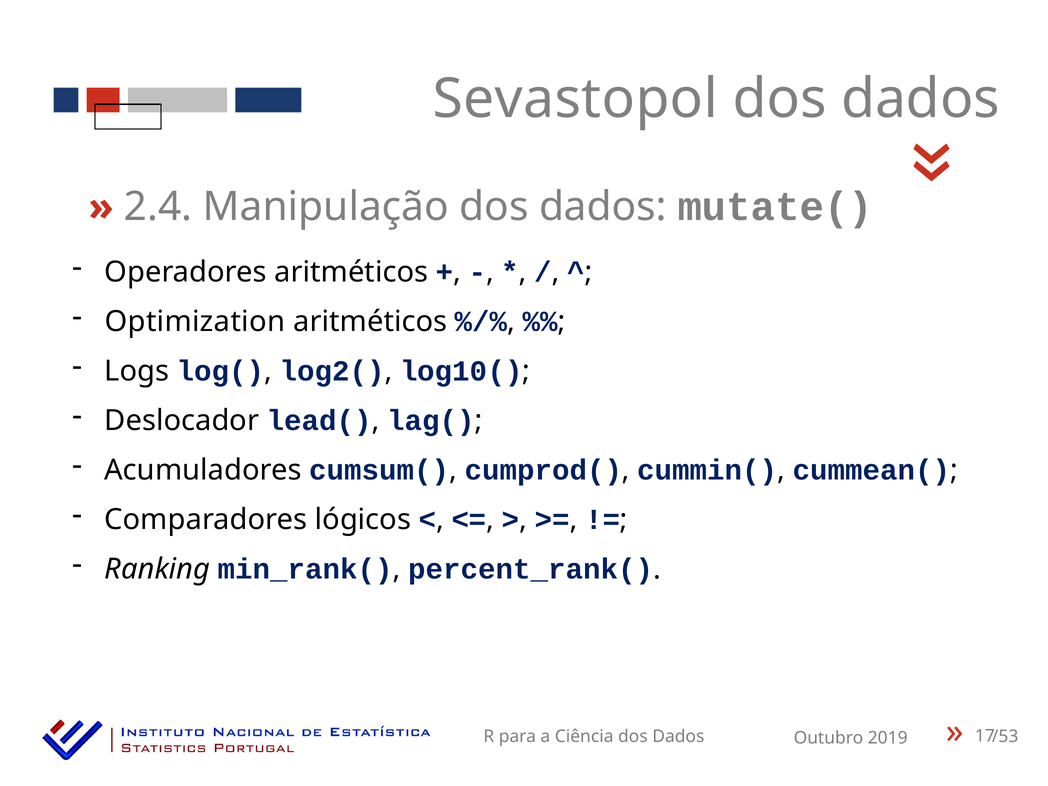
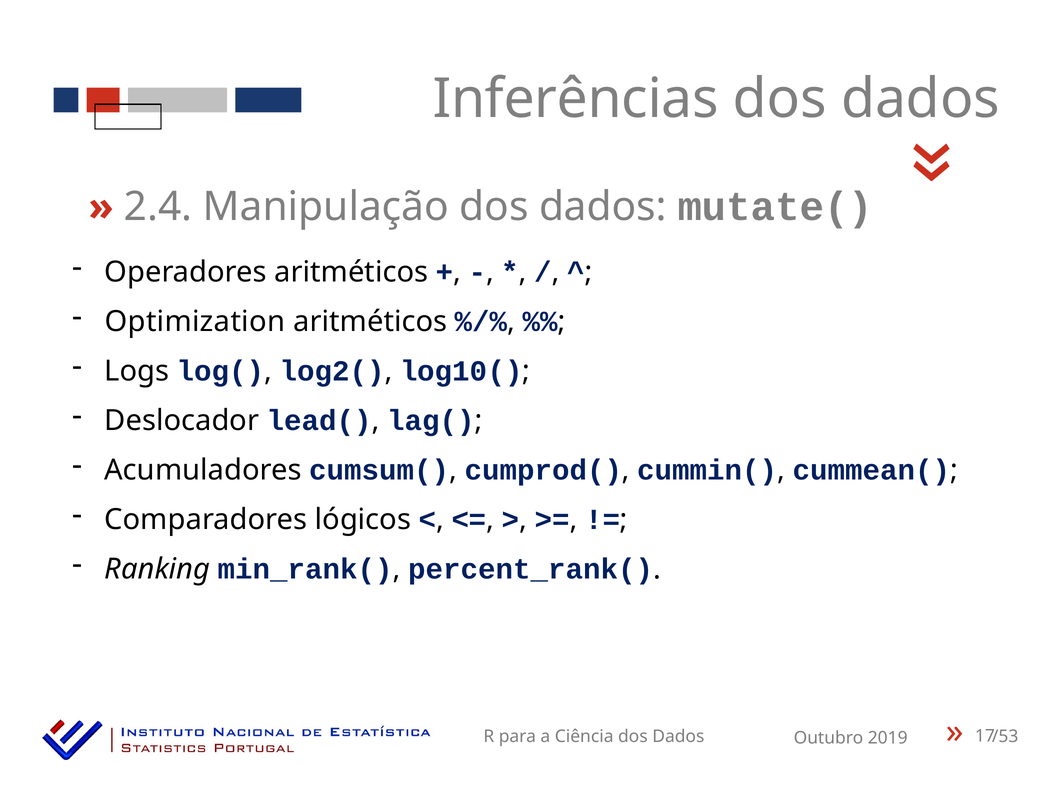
Sevastopol: Sevastopol -> Inferências (576, 99)
